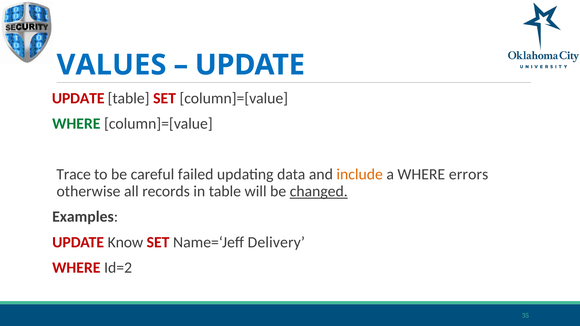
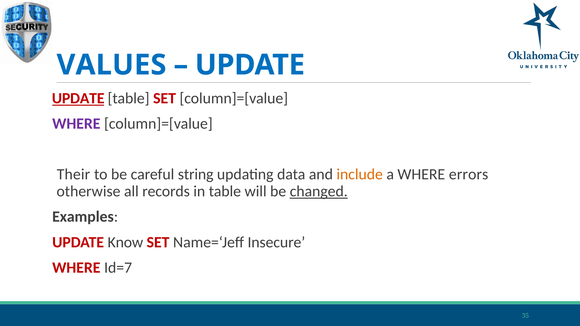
UPDATE underline: none -> present (78, 98)
WHERE colour: green -> purple (76, 124)
Trace: Trace -> Their (73, 175)
failed: failed -> string (196, 175)
Delivery: Delivery -> Insecure (276, 242)
Id=2: Id=2 -> Id=7 (118, 268)
